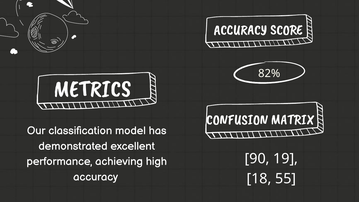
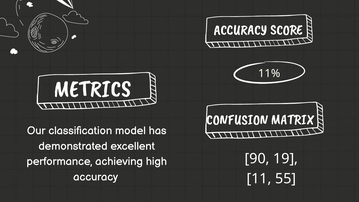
82%: 82% -> 11% (269, 74)
18: 18 -> 11 (259, 179)
